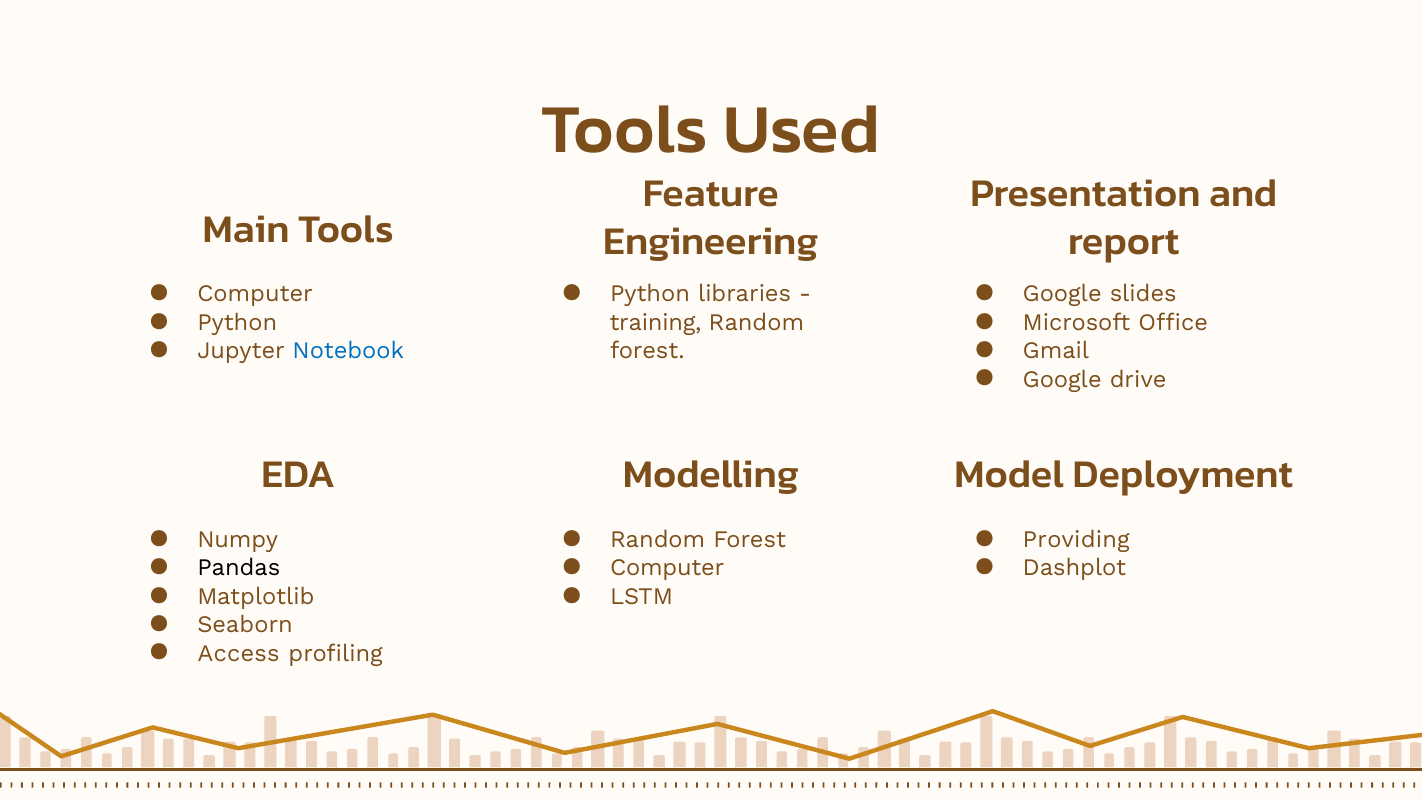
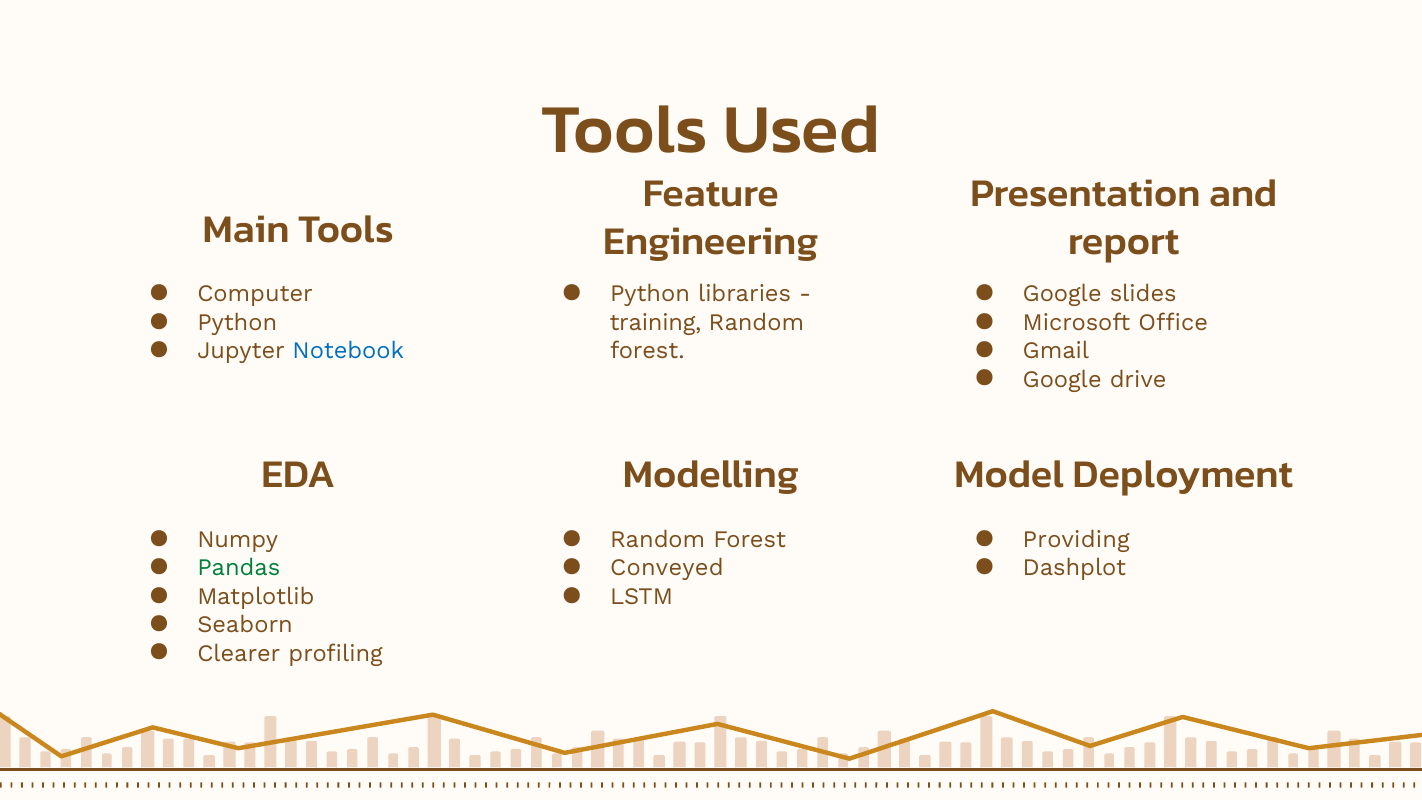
Pandas colour: black -> green (239, 568)
Computer: Computer -> Conveyed (667, 568)
Access: Access -> Clearer (239, 653)
